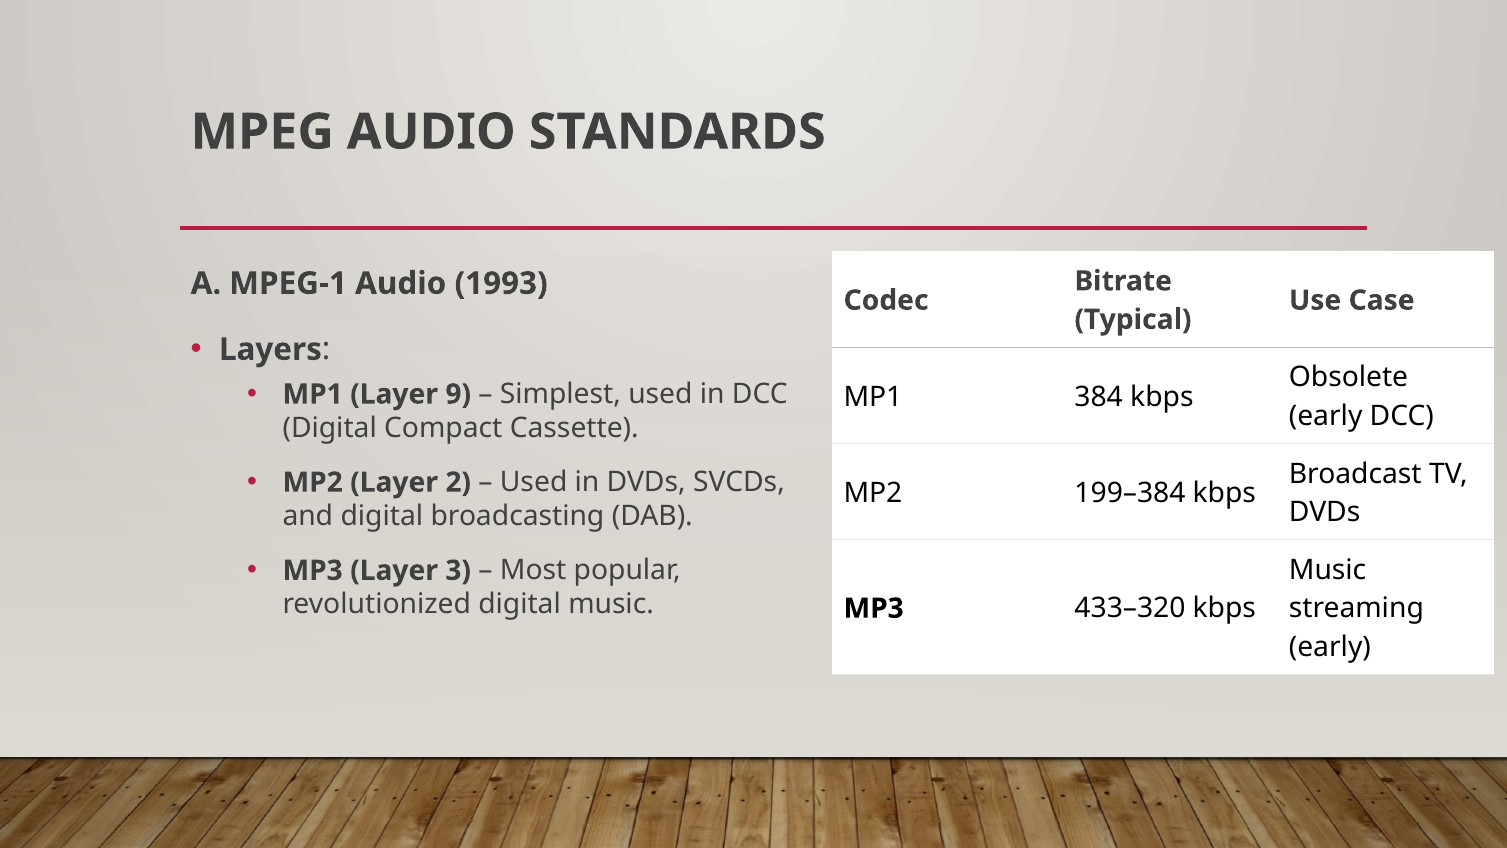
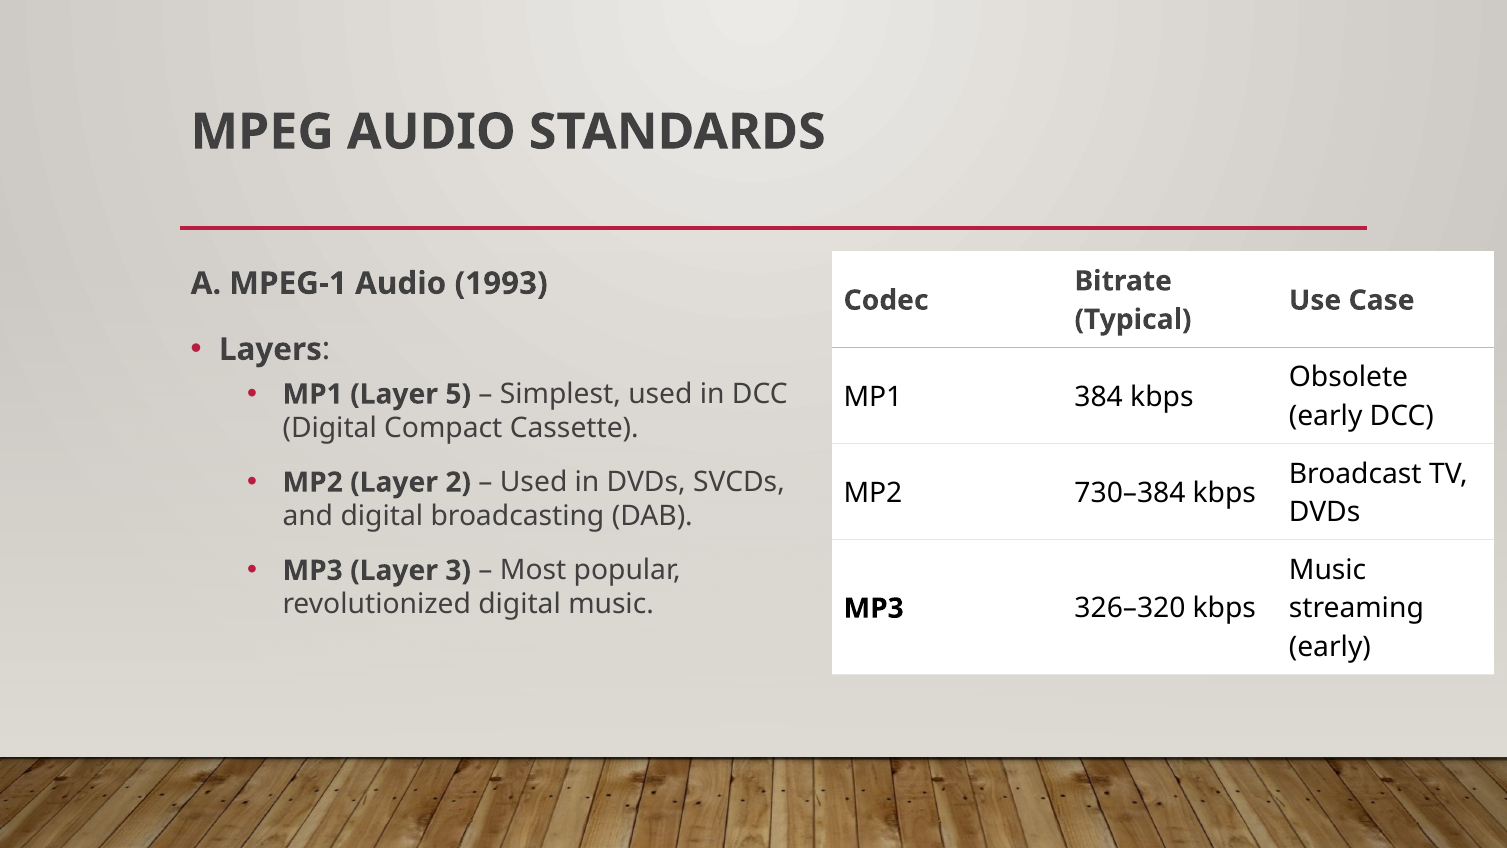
9: 9 -> 5 (458, 394)
199–384: 199–384 -> 730–384 (1130, 493)
433–320: 433–320 -> 326–320 (1130, 608)
